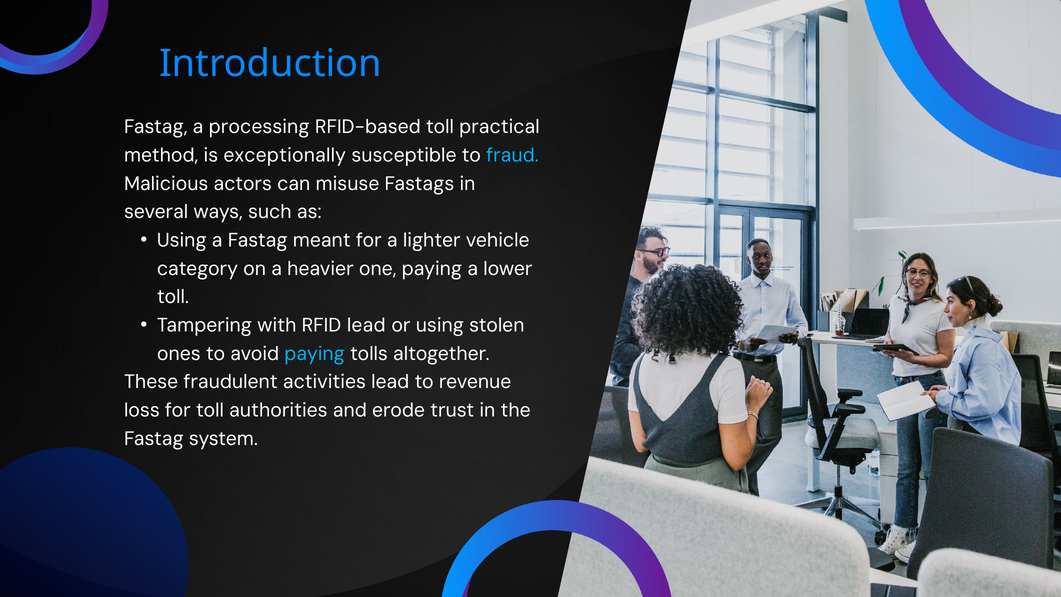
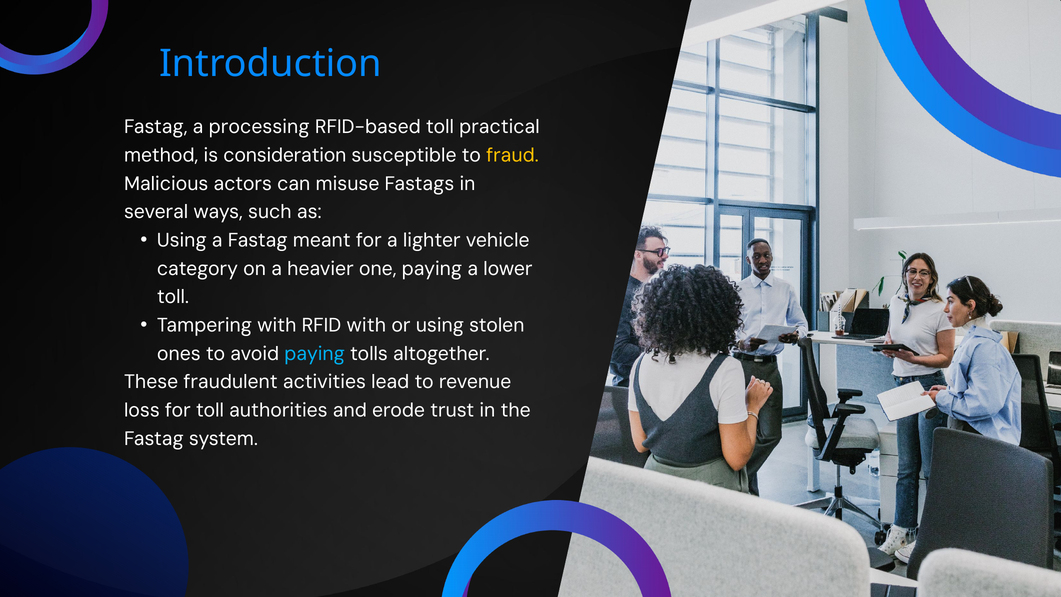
exceptionally: exceptionally -> consideration (285, 155)
fraud colour: light blue -> yellow (512, 155)
RFID lead: lead -> with (366, 325)
